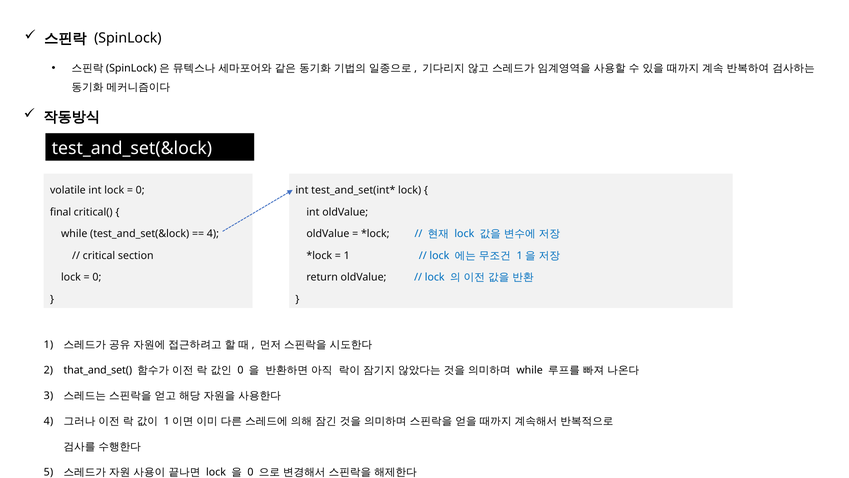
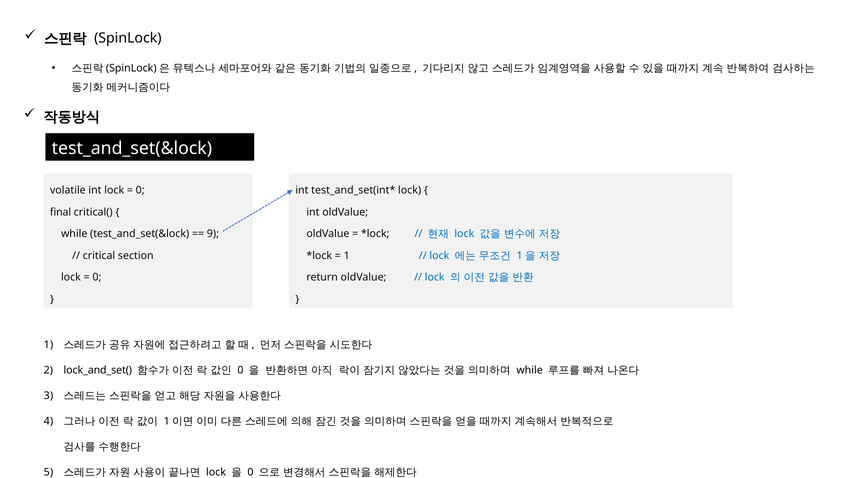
4: 4 -> 9 (213, 234)
that_and_set(: that_and_set( -> lock_and_set( (98, 370)
